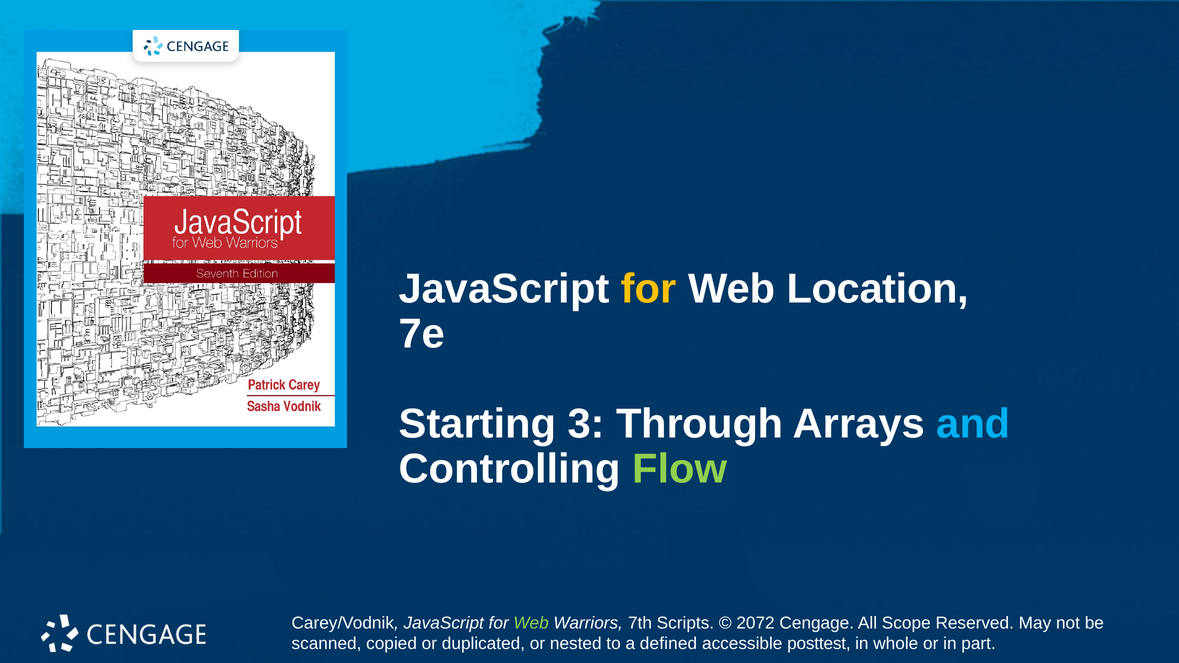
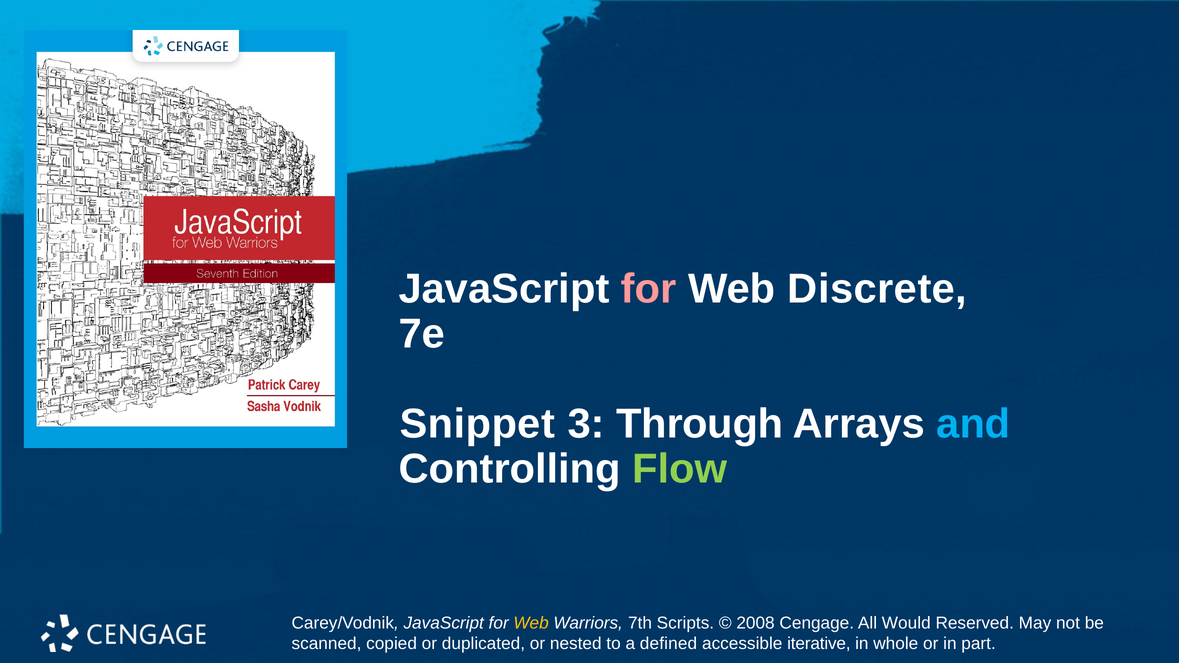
for colour: yellow -> pink (649, 289)
Location: Location -> Discrete (877, 289)
Starting: Starting -> Snippet (477, 424)
Web colour: light green -> yellow (531, 623)
2072: 2072 -> 2008 (756, 623)
Scope: Scope -> Would (906, 623)
posttest: posttest -> iterative (819, 644)
